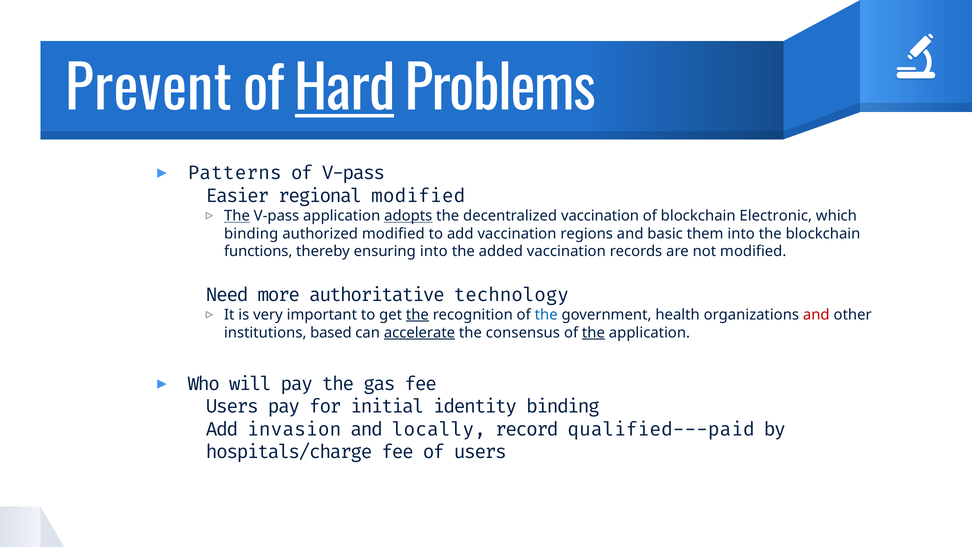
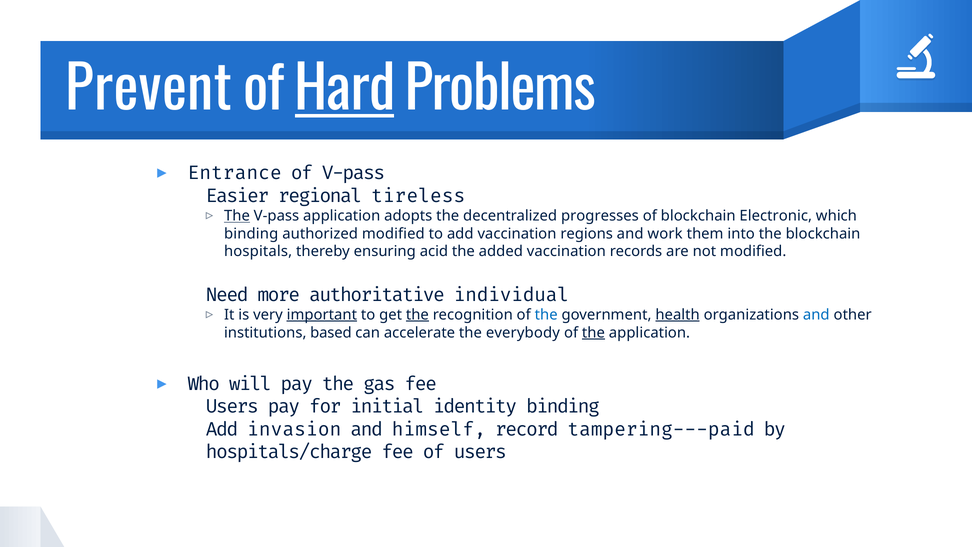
Patterns: Patterns -> Entrance (235, 173)
regional modified: modified -> tireless (418, 196)
adopts underline: present -> none (408, 216)
decentralized vaccination: vaccination -> progresses (600, 216)
basic: basic -> work (665, 234)
functions: functions -> hospitals (258, 251)
ensuring into: into -> acid (434, 251)
technology: technology -> individual (511, 295)
important underline: none -> present (322, 315)
health underline: none -> present (678, 315)
and colour: red -> blue (816, 315)
accelerate underline: present -> none (420, 332)
consensus: consensus -> everybody (523, 332)
locally: locally -> himself (439, 429)
qualified---paid: qualified---paid -> tampering---paid (661, 429)
